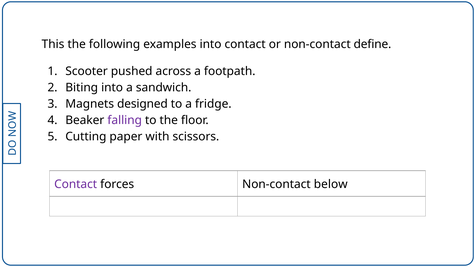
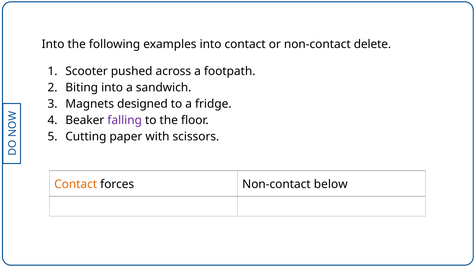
This: This -> Into (53, 44)
define: define -> delete (372, 44)
Contact colour: purple -> orange (76, 184)
